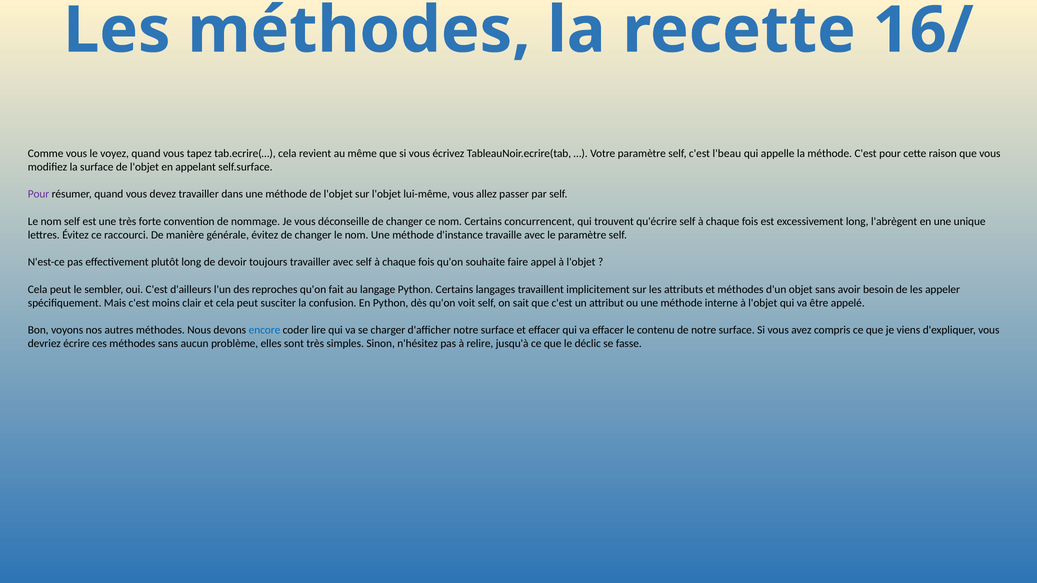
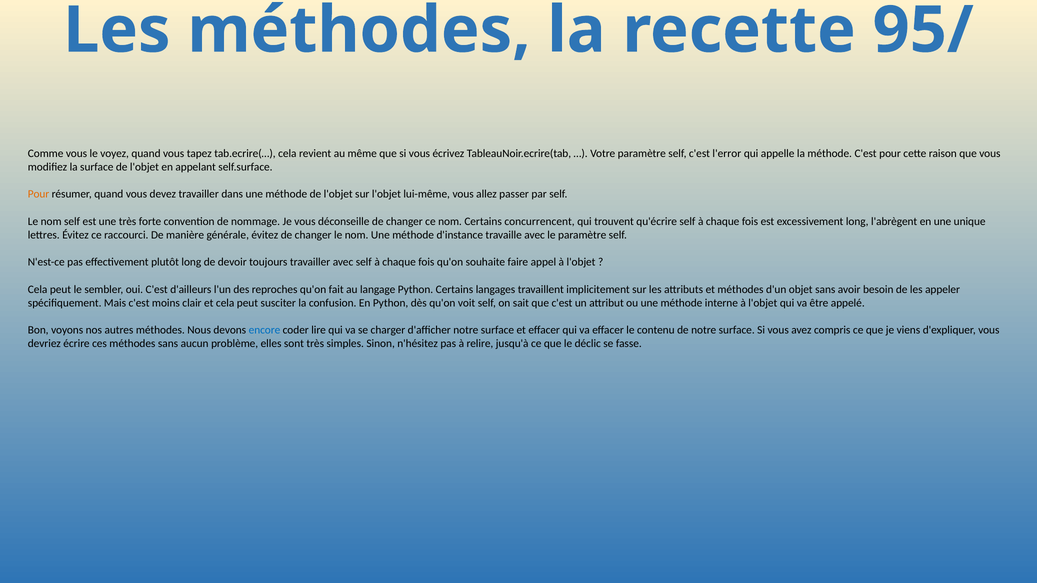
16/: 16/ -> 95/ (923, 30)
l'beau: l'beau -> l'error (727, 154)
Pour colour: purple -> orange (39, 194)
